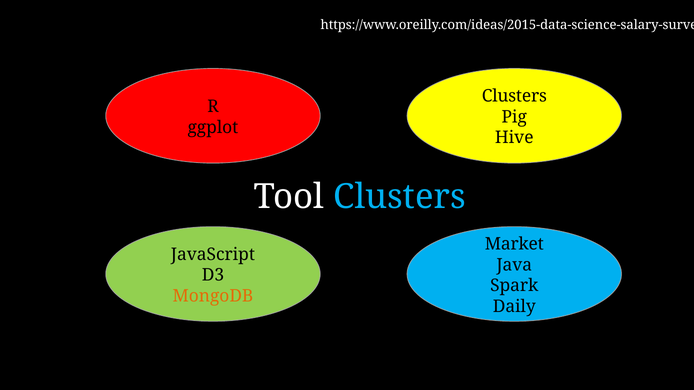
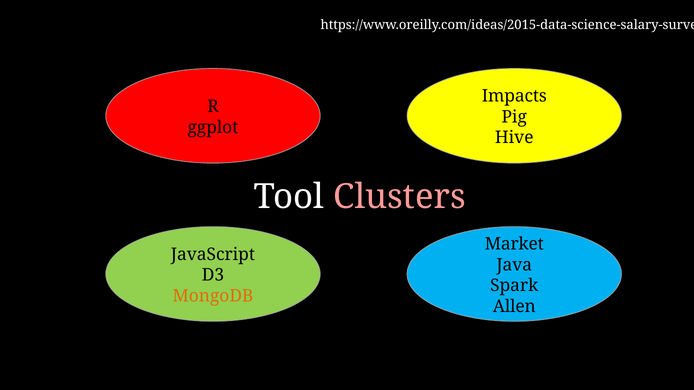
Clusters: Clusters -> Impacts (514, 96)
Clusters colour: light blue -> pink (399, 197)
Daily: Daily -> Allen (514, 307)
